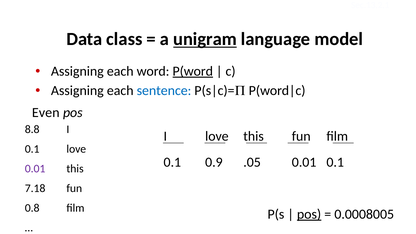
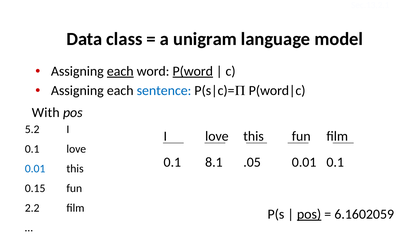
unigram underline: present -> none (205, 39)
each underline: none -> present (120, 71)
Even: Even -> With (46, 113)
8.8: 8.8 -> 5.2 (32, 129)
0.9: 0.9 -> 8.1 (214, 162)
0.01 colour: purple -> blue (35, 169)
7.18: 7.18 -> 0.15 (35, 188)
0.8: 0.8 -> 2.2 (32, 208)
0.0008005: 0.0008005 -> 6.1602059 (364, 214)
